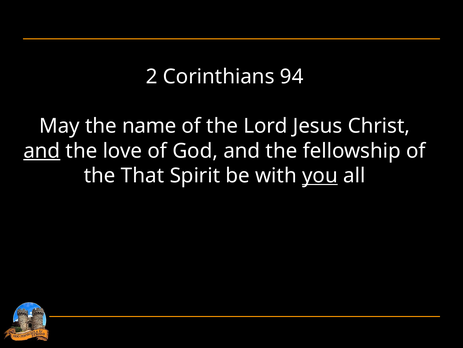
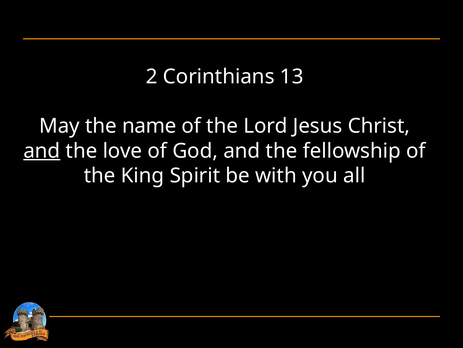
94: 94 -> 13 (292, 76)
That: That -> King (143, 175)
you underline: present -> none (320, 175)
